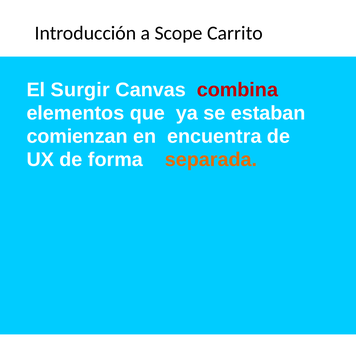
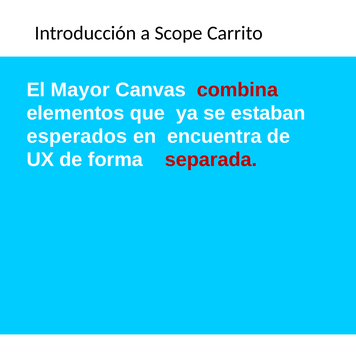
Surgir: Surgir -> Mayor (80, 90)
comienzan: comienzan -> esperados (77, 136)
separada colour: orange -> red (211, 160)
